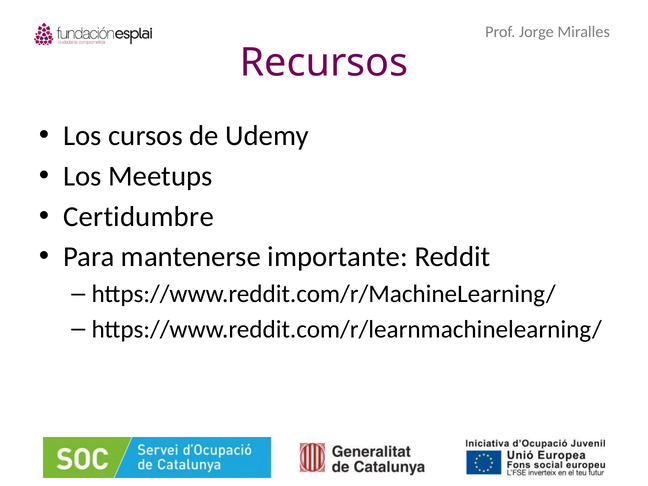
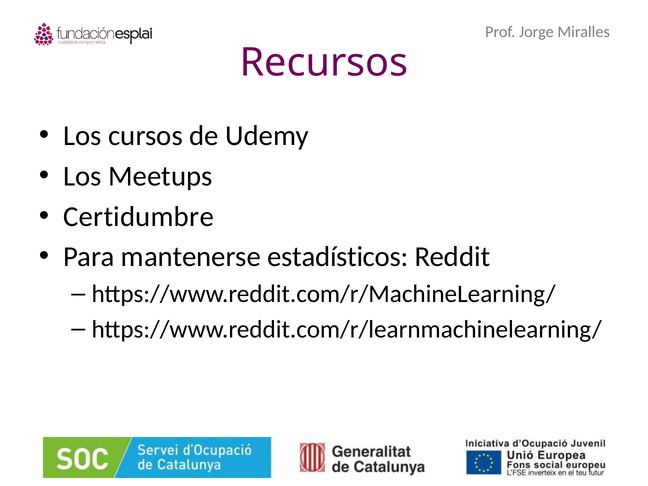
importante: importante -> estadísticos (338, 257)
